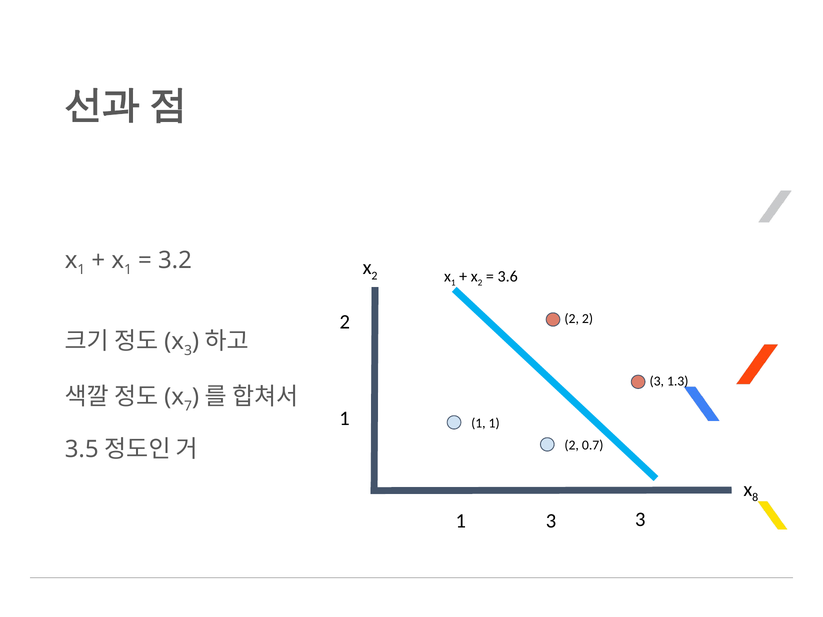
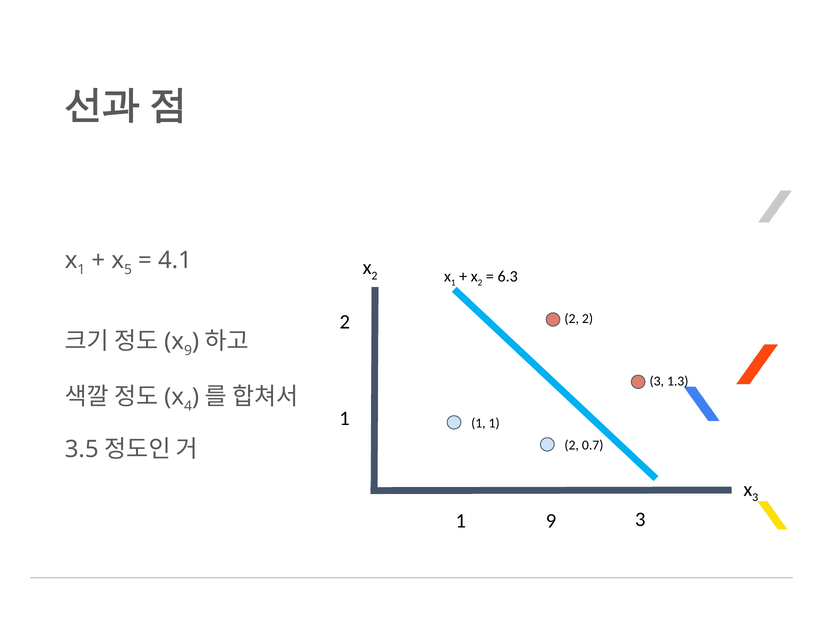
1: 1 -> 5 (128, 270)
3.2: 3.2 -> 4.1 (175, 260)
3.6: 3.6 -> 6.3 (508, 276)
3: 3 -> 9 (188, 351)
7: 7 -> 4 (188, 406)
8: 8 -> 3 (755, 498)
1 3: 3 -> 9 (551, 521)
